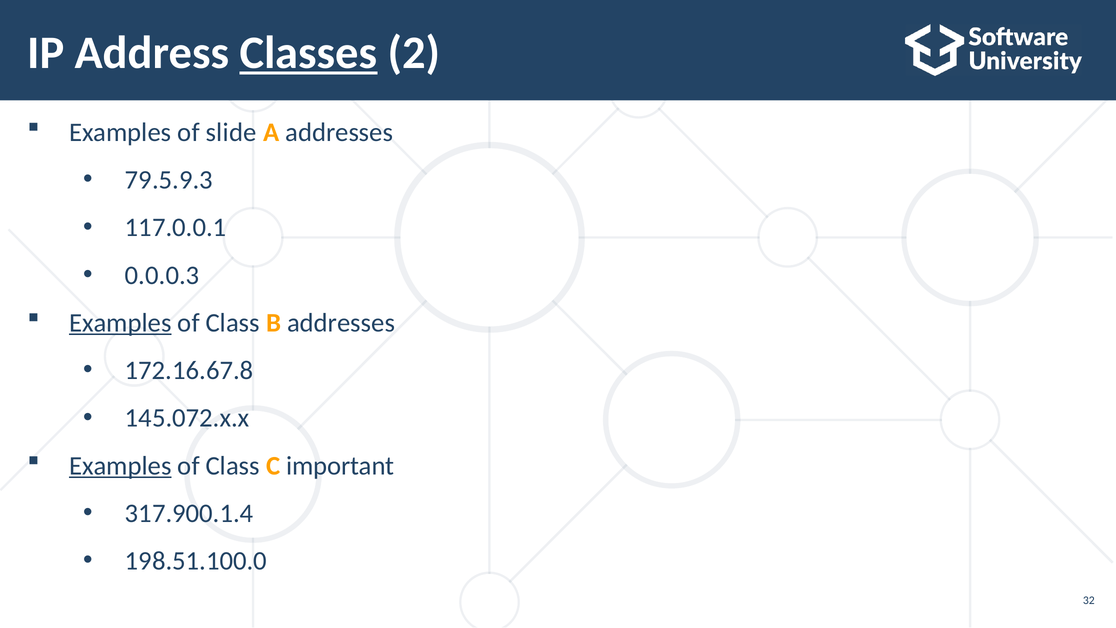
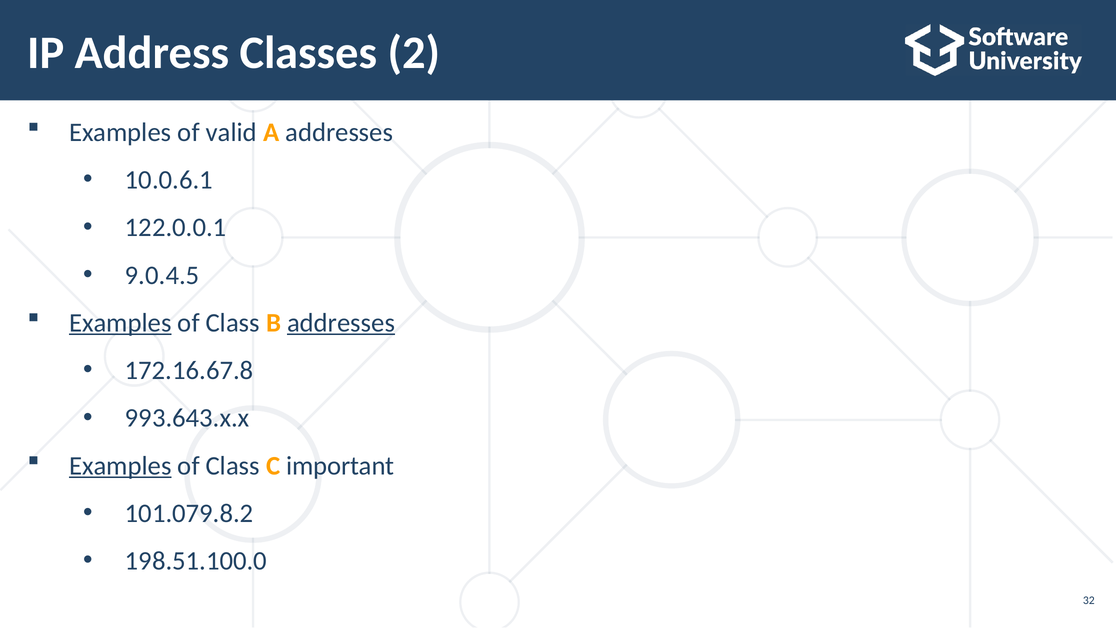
Classes underline: present -> none (308, 53)
slide: slide -> valid (231, 132)
79.5.9.3: 79.5.9.3 -> 10.0.6.1 (169, 180)
117.0.0.1: 117.0.0.1 -> 122.0.0.1 (176, 228)
0.0.0.3: 0.0.0.3 -> 9.0.4.5 (162, 275)
addresses underline: none -> present (341, 323)
145.072.x.x: 145.072.x.x -> 993.643.x.x (187, 418)
317.900.1.4: 317.900.1.4 -> 101.079.8.2 (189, 513)
